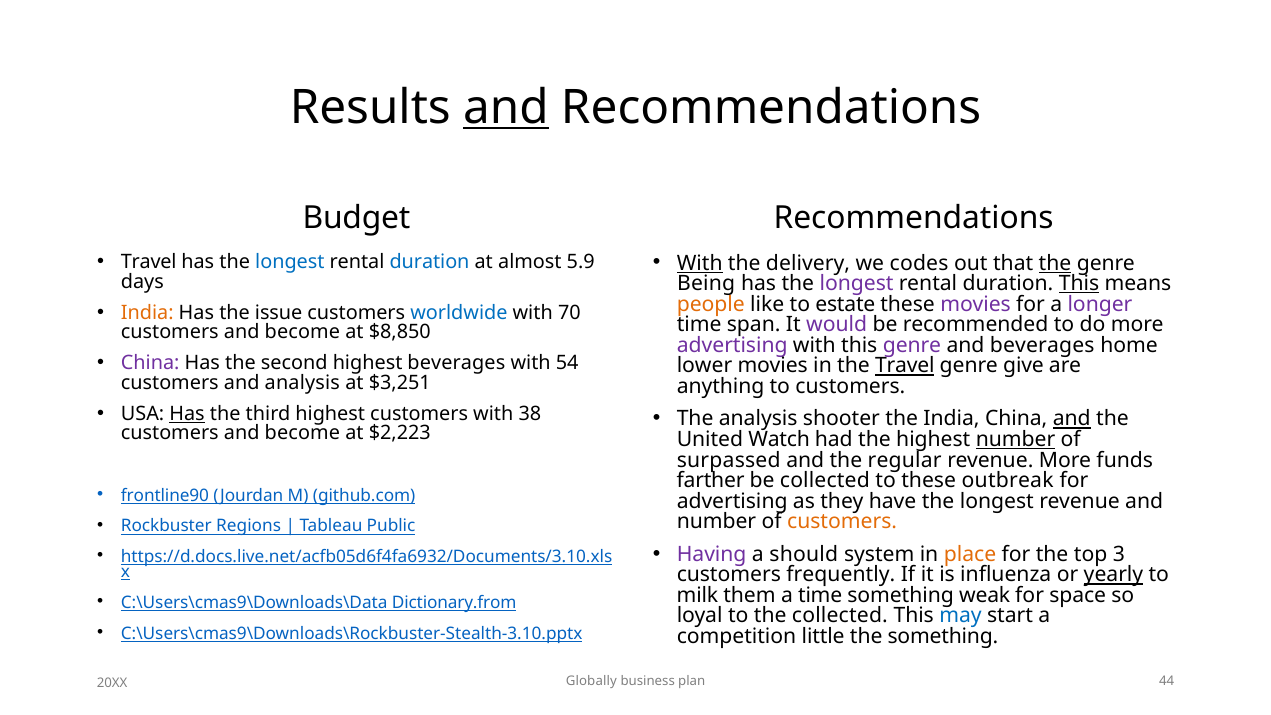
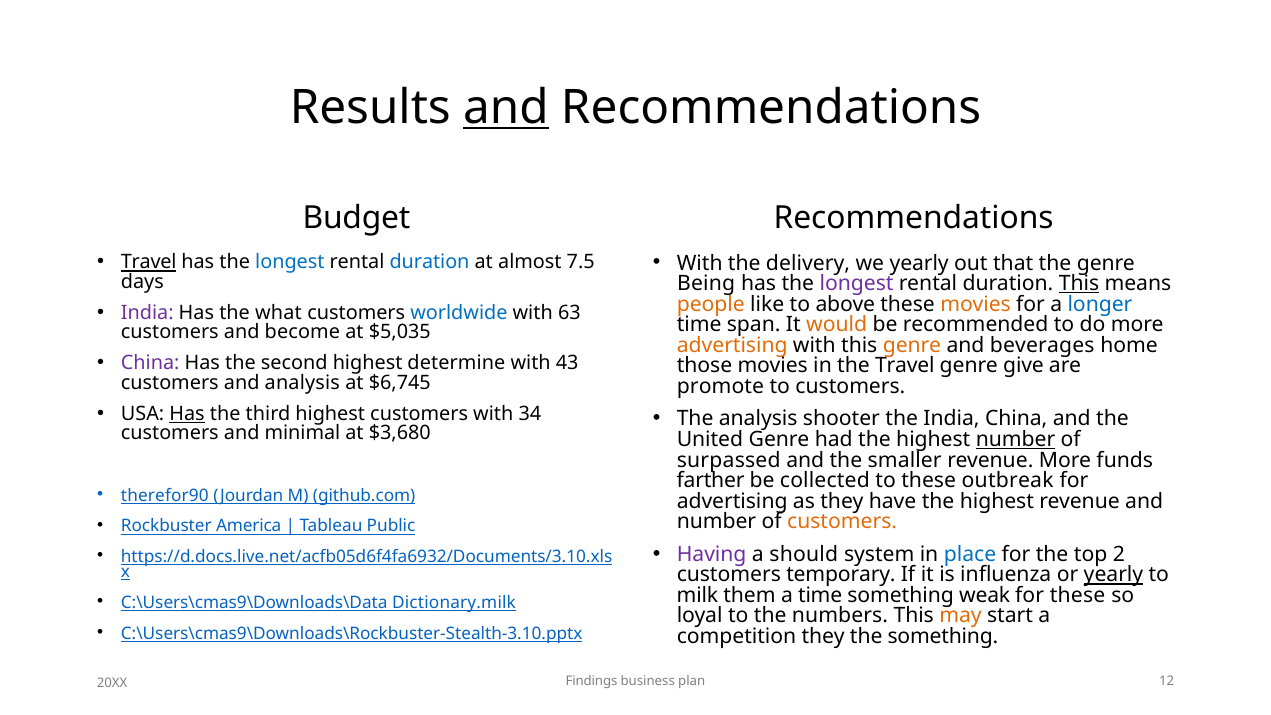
With underline: present -> none (700, 263)
we codes: codes -> yearly (919, 263)
the underline: present -> none (1055, 263)
Travel underline: none -> present (149, 262)
5.9: 5.9 -> 7.5 (581, 262)
estate: estate -> above (845, 304)
movies colour: purple -> orange (976, 304)
longer colour: purple -> blue (1100, 304)
India colour: orange -> purple (147, 313)
issue: issue -> what (278, 313)
70: 70 -> 63 (569, 313)
would colour: purple -> orange (837, 325)
$8,850: $8,850 -> $5,035 (400, 332)
advertising colour: purple -> orange (732, 345)
genre colour: purple -> orange (912, 345)
highest beverages: beverages -> determine (456, 363)
54: 54 -> 43 (567, 363)
lower: lower -> those (705, 366)
Travel underline: present -> none (905, 366)
$3,251: $3,251 -> $6,745 (400, 383)
anything: anything -> promote (720, 386)
38: 38 -> 34 (530, 414)
and underline: present -> none (1072, 419)
become: become -> minimal (302, 433)
$2,223: $2,223 -> $3,680 (400, 433)
United Watch: Watch -> Genre (779, 439)
regular: regular -> smaller (905, 460)
frontline90: frontline90 -> therefor90 (165, 495)
have the longest: longest -> highest (997, 501)
Regions: Regions -> America (249, 526)
place colour: orange -> blue (970, 554)
3: 3 -> 2 (1119, 554)
frequently: frequently -> temporary (841, 575)
for space: space -> these (1078, 595)
Dictionary.from: Dictionary.from -> Dictionary.milk (454, 603)
the collected: collected -> numbers (840, 616)
may colour: blue -> orange (961, 616)
competition little: little -> they (823, 636)
Globally: Globally -> Findings (591, 682)
44: 44 -> 12 (1167, 682)
